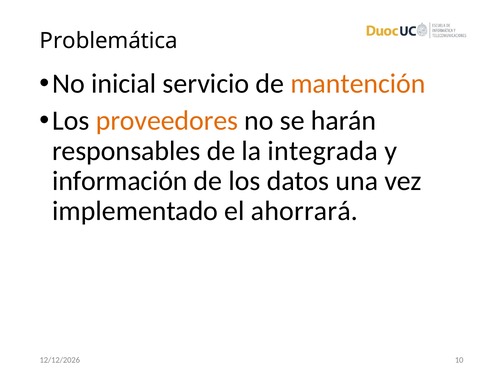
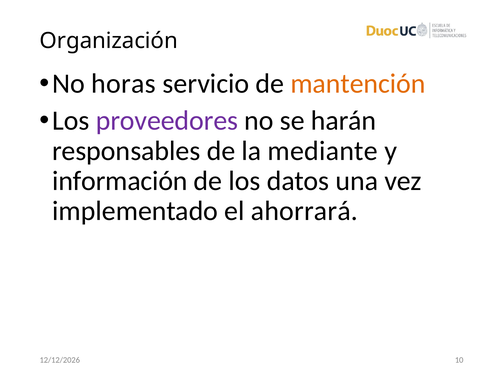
Problemática: Problemática -> Organización (109, 41)
inicial: inicial -> horas (124, 84)
proveedores colour: orange -> purple (167, 121)
integrada: integrada -> mediante (323, 151)
